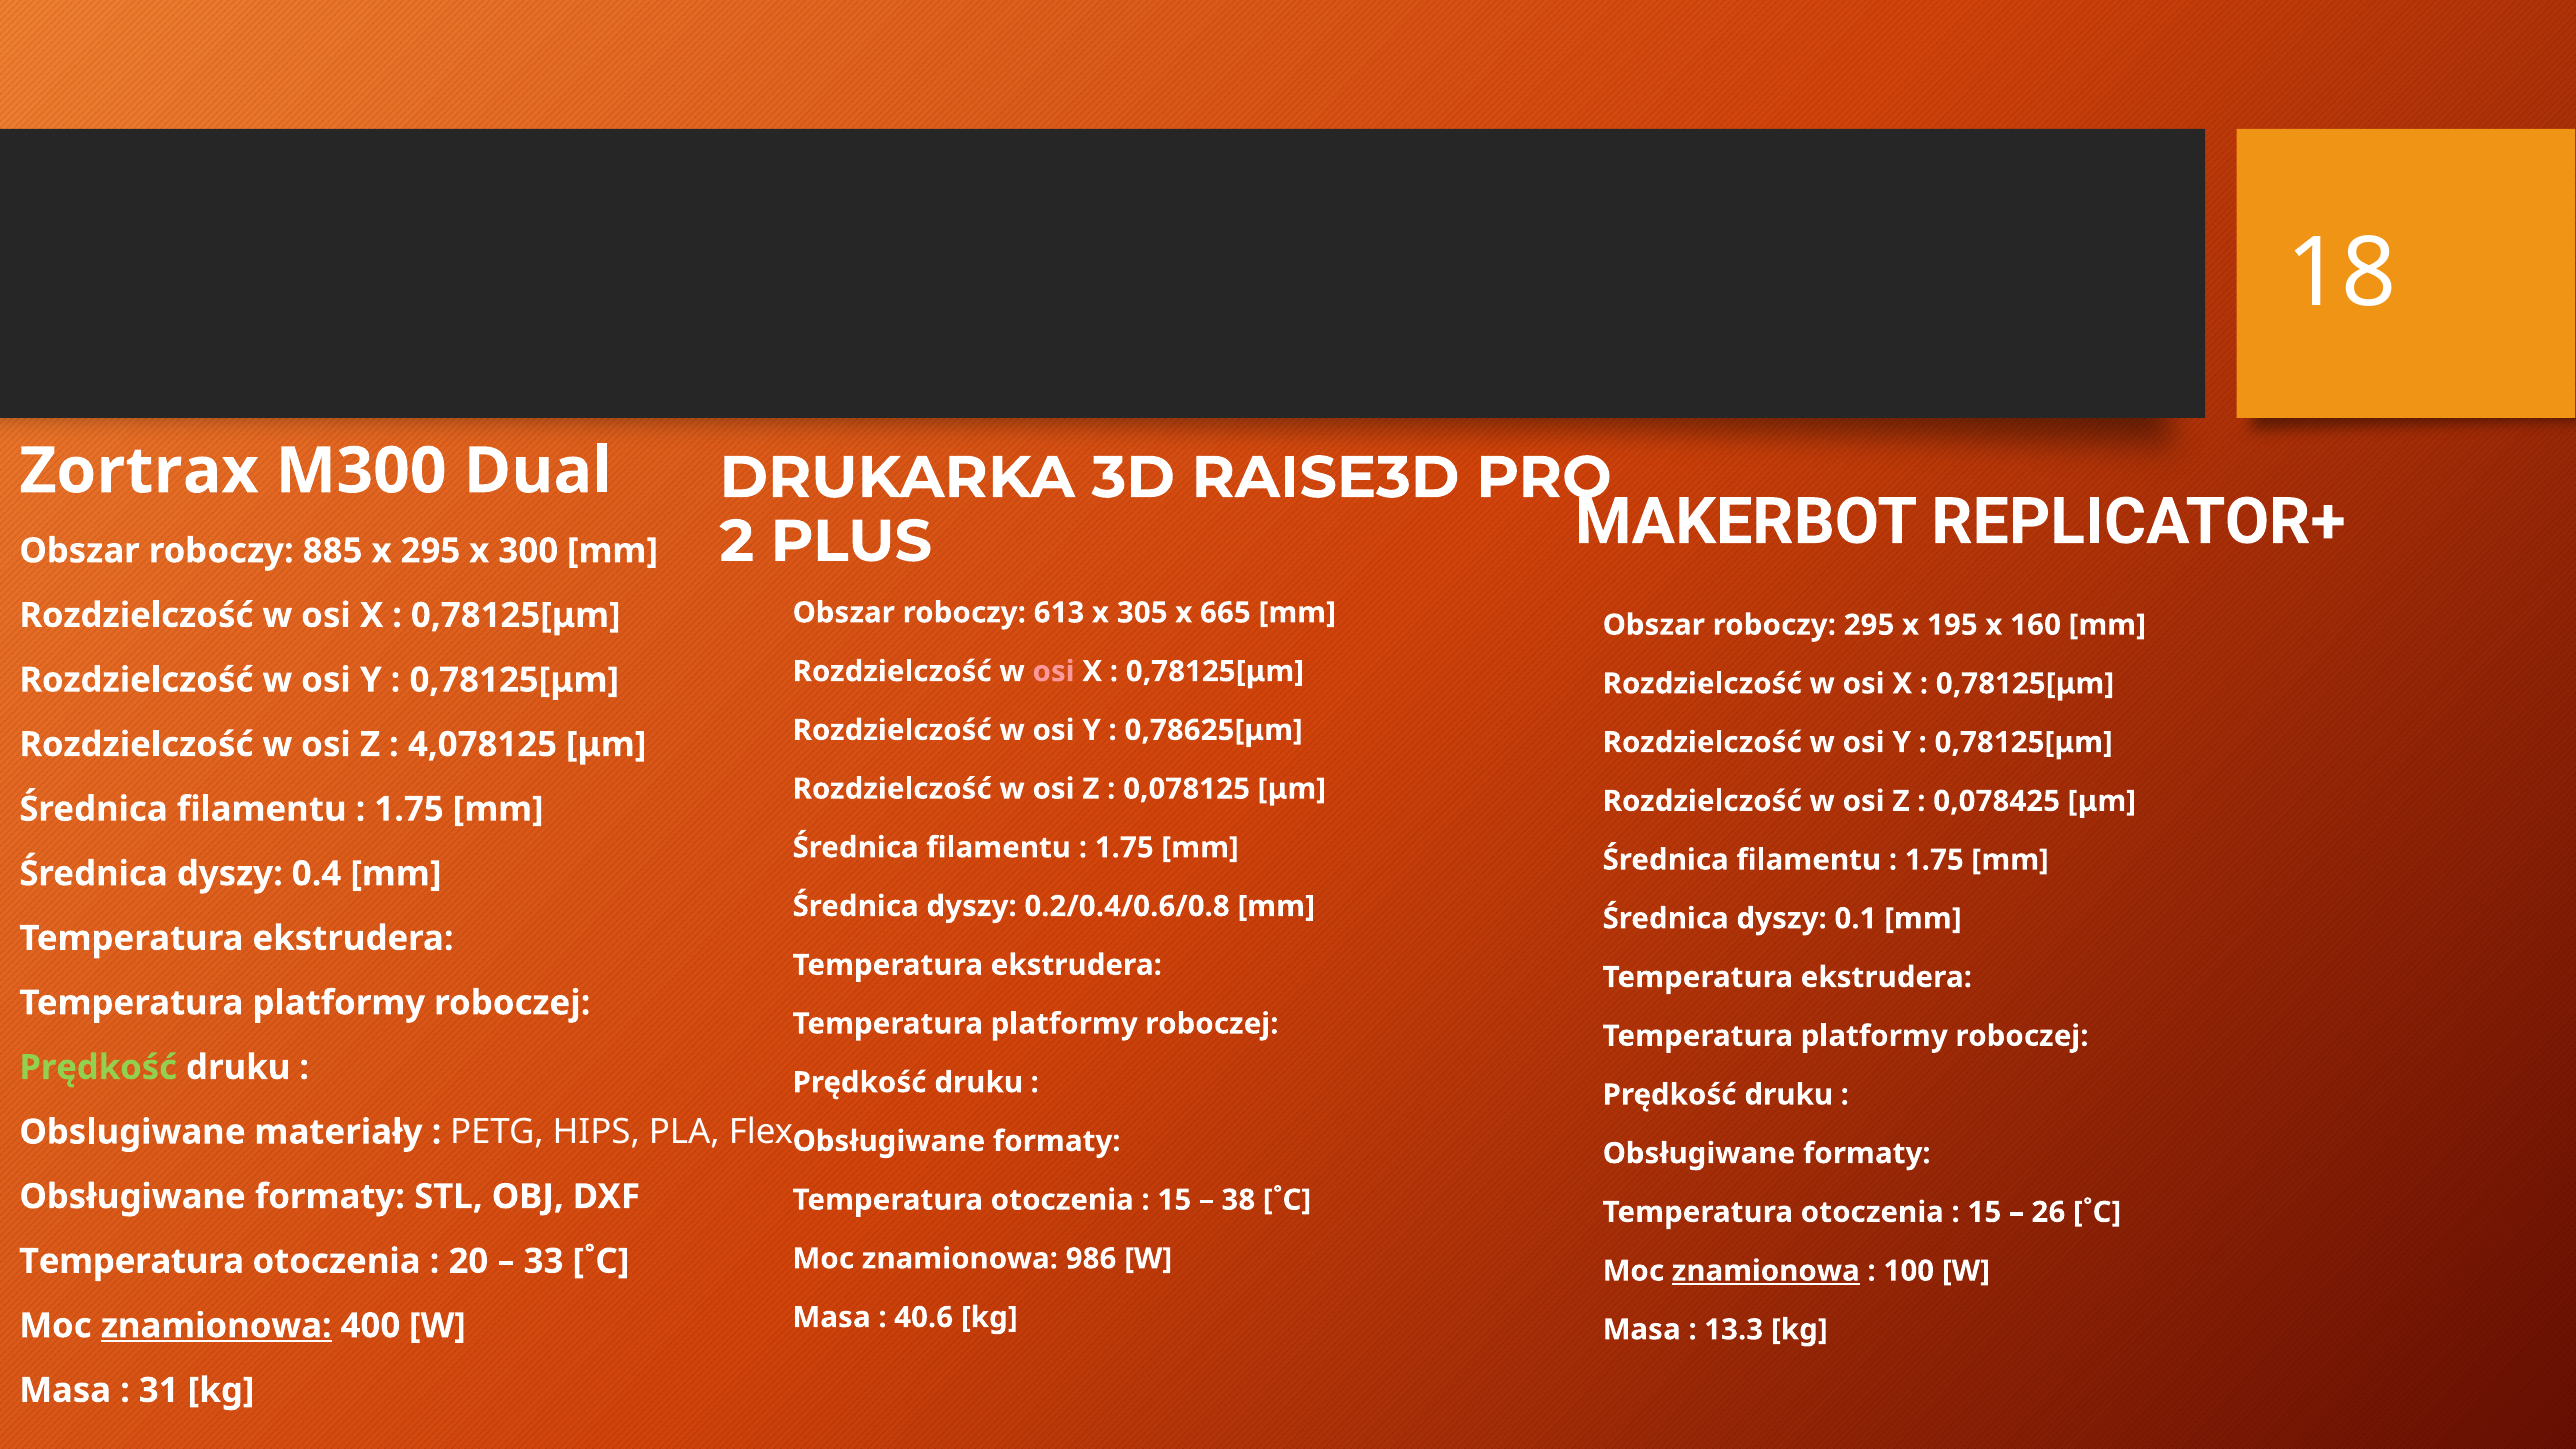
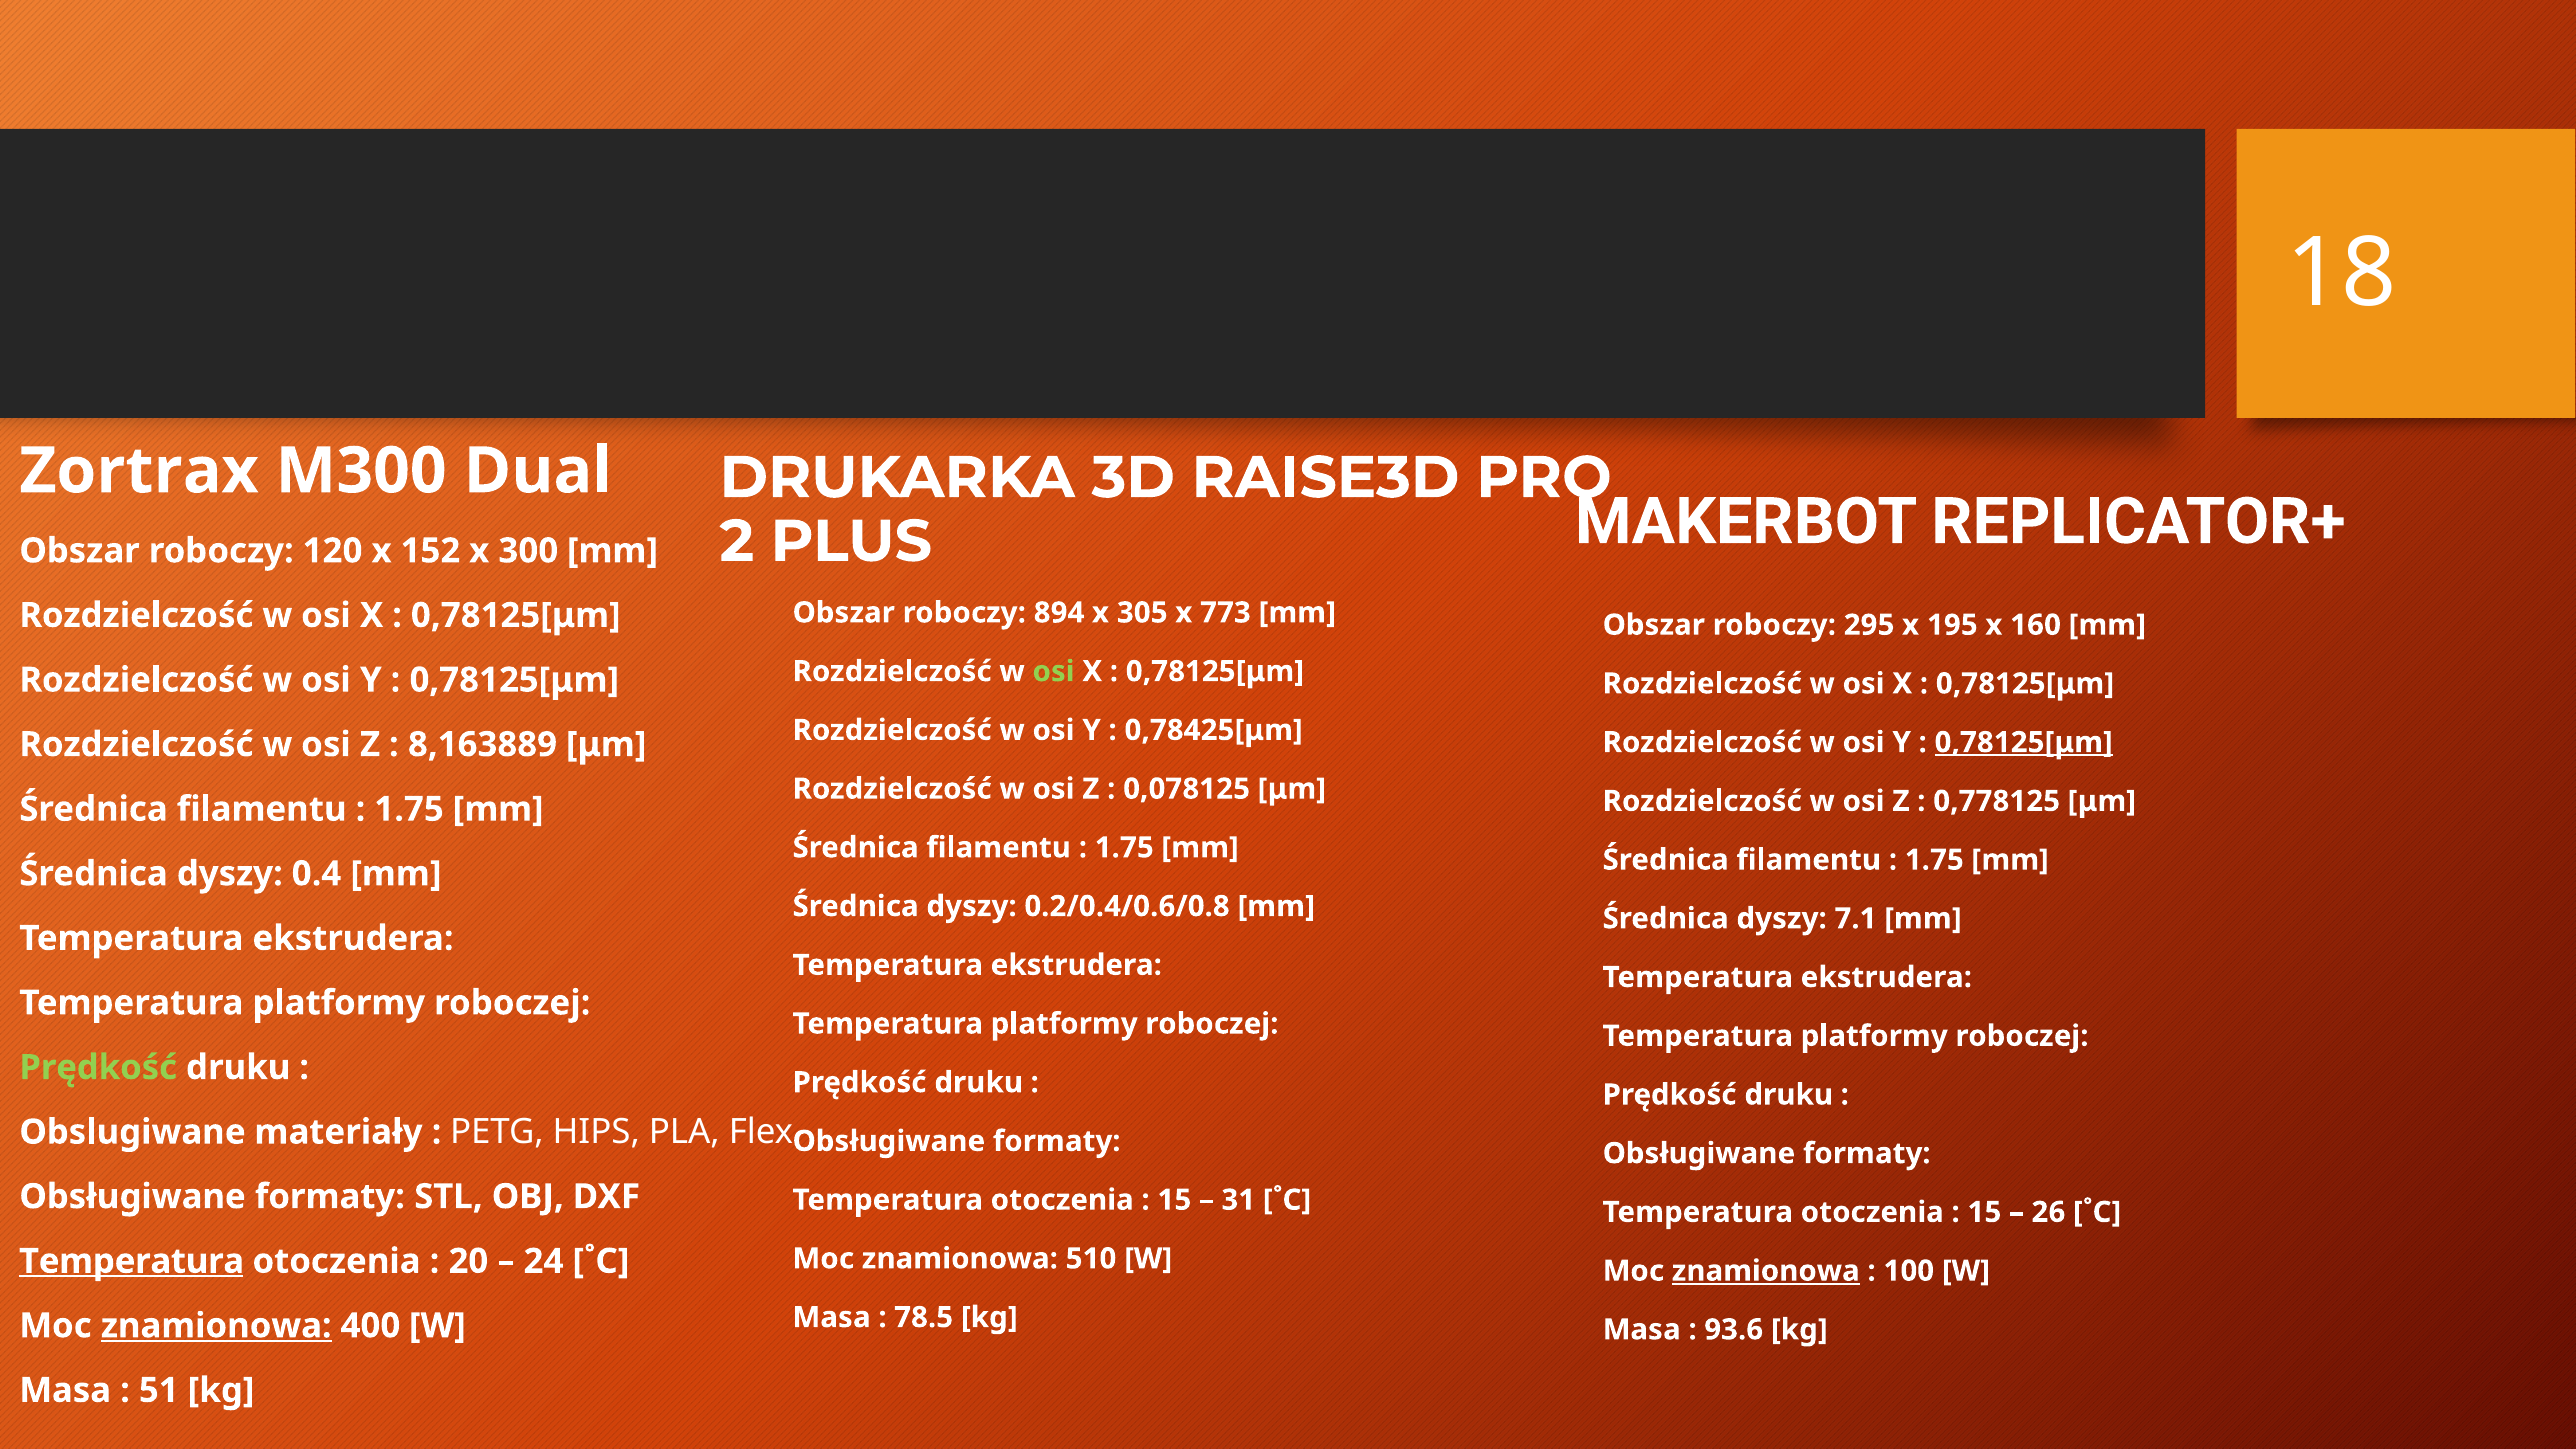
885: 885 -> 120 (333, 551)
x 295: 295 -> 152 (430, 551)
613: 613 -> 894 (1059, 613)
665: 665 -> 773 (1225, 613)
osi colour: pink -> light green (1054, 671)
0,78625[μm: 0,78625[μm -> 0,78425[μm (1214, 730)
0,78125[μm underline: none -> present (2024, 742)
4,078125: 4,078125 -> 8,163889 (482, 745)
0,078425: 0,078425 -> 0,778125 (1997, 801)
0.1: 0.1 -> 7.1 (1855, 919)
38: 38 -> 31 (1238, 1200)
986: 986 -> 510 (1091, 1259)
Temperatura underline: none -> present (132, 1261)
33: 33 -> 24 (544, 1261)
40.6: 40.6 -> 78.5 (924, 1317)
13.3: 13.3 -> 93.6 (1734, 1330)
31: 31 -> 51 (159, 1390)
